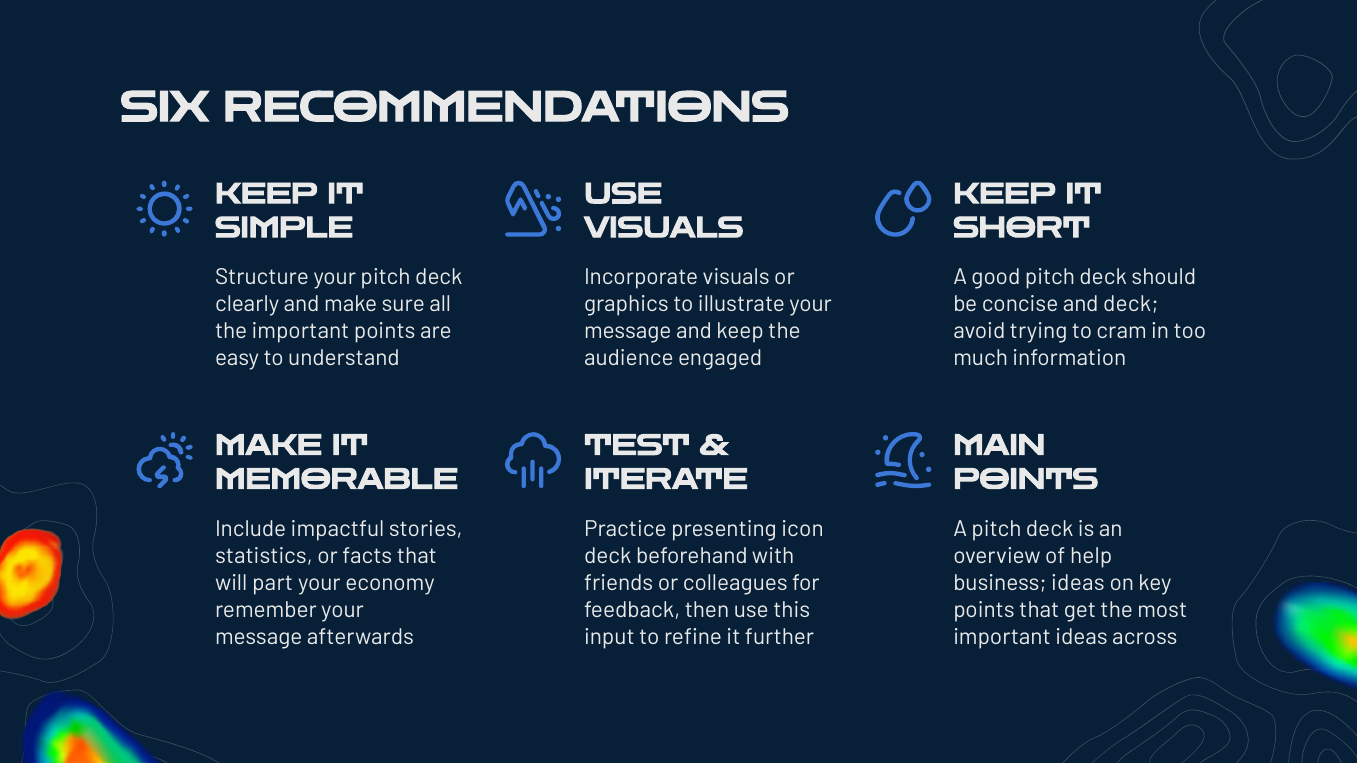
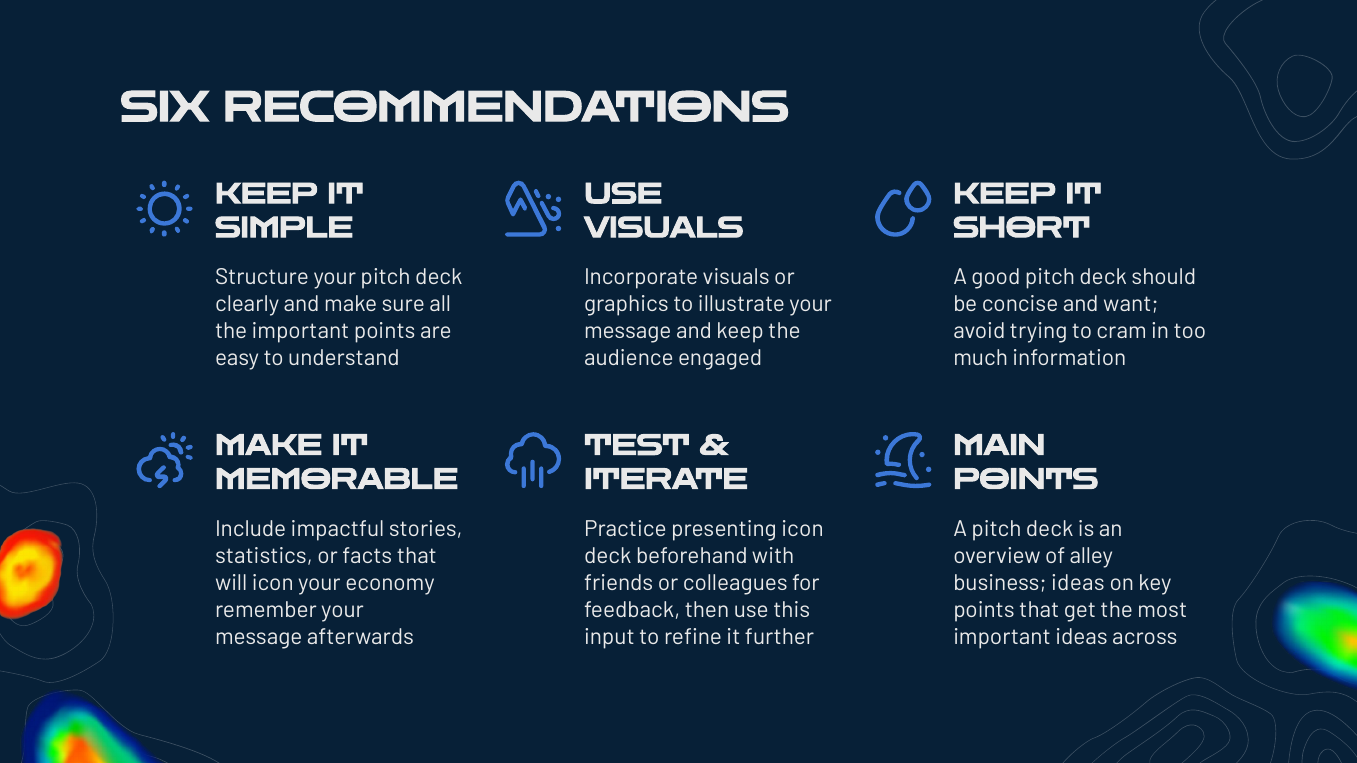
and deck: deck -> want (1131, 304)
help: help -> alley (1091, 556)
will part: part -> icon (273, 583)
